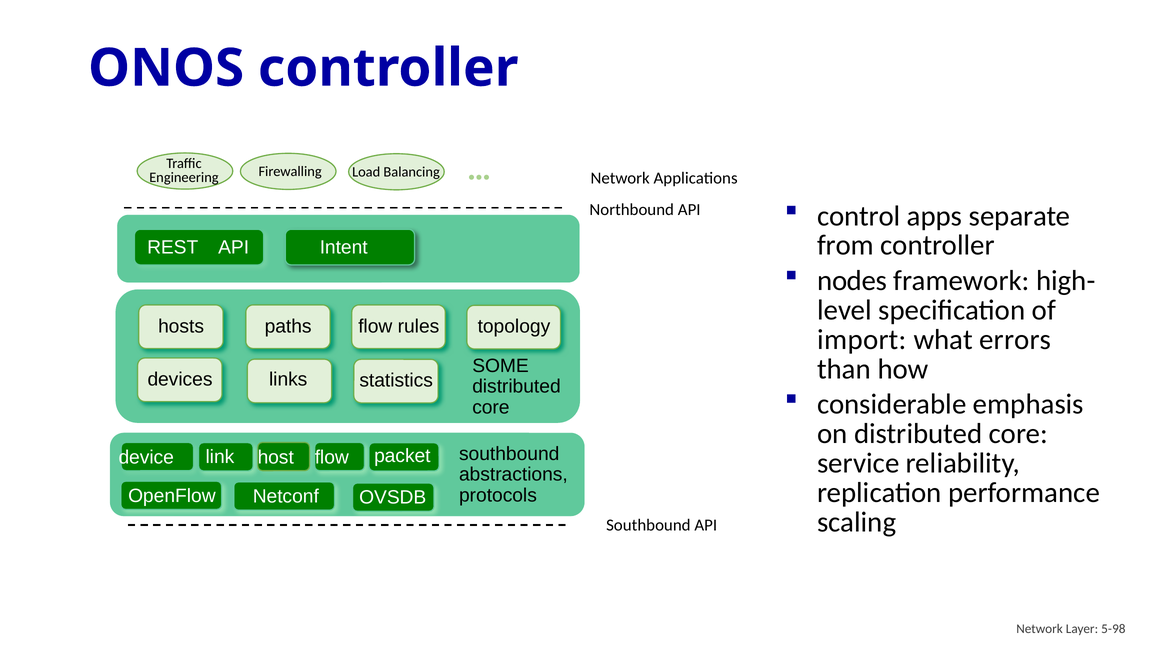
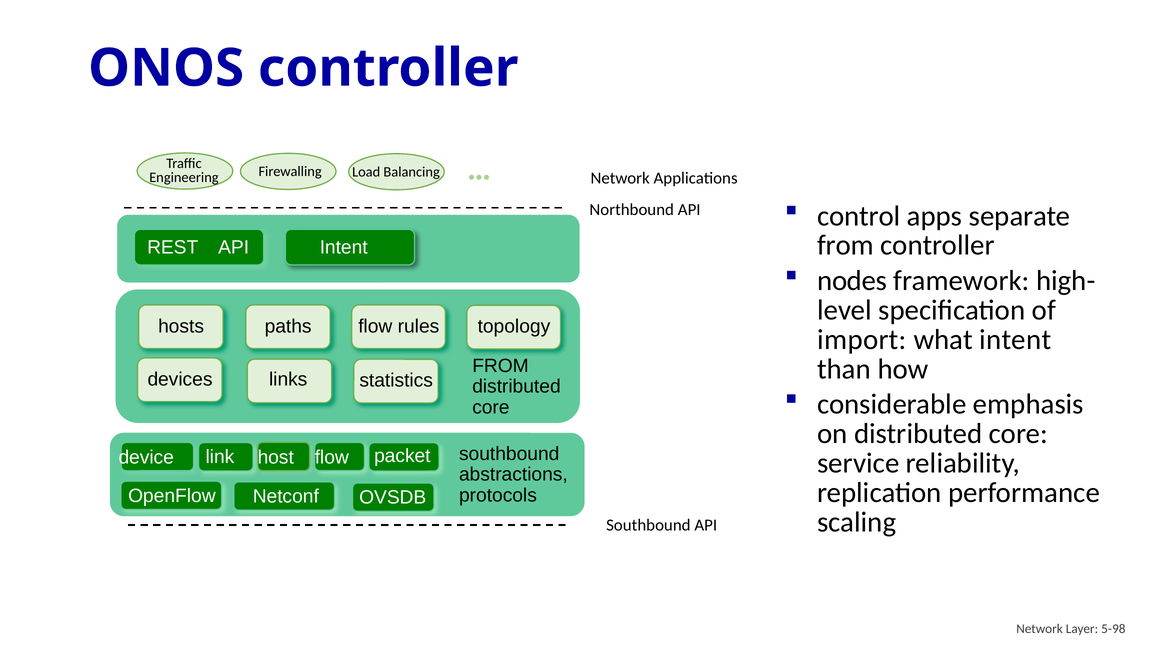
what errors: errors -> intent (1015, 340)
SOME: SOME -> FROM (500, 366)
